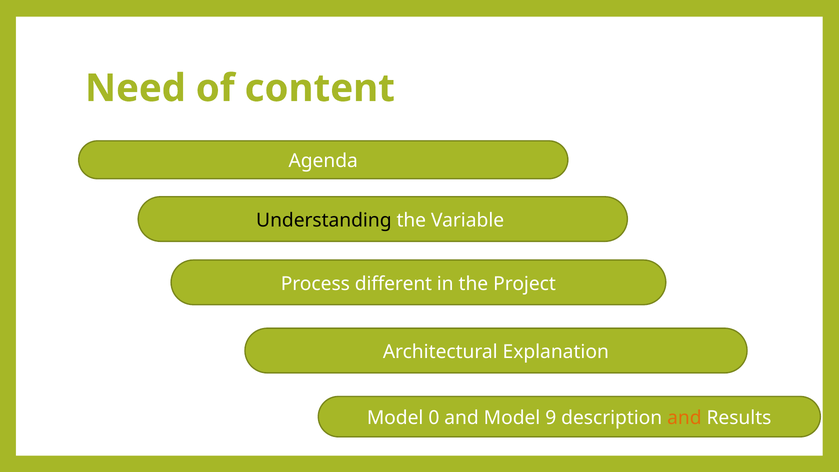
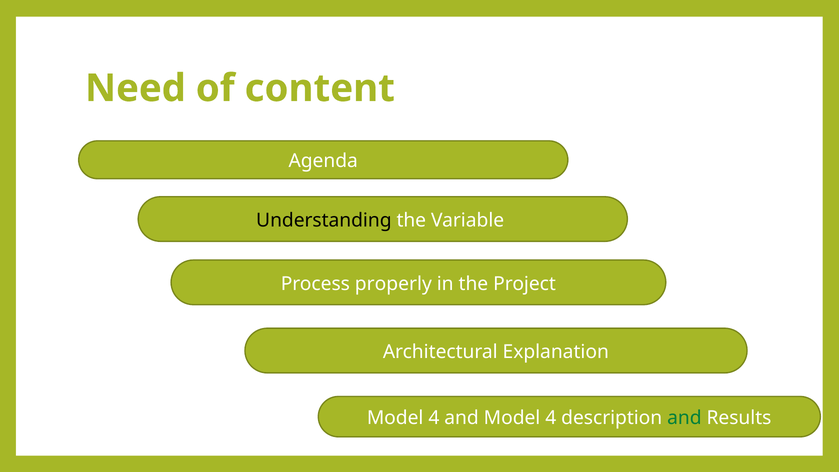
different: different -> properly (393, 284)
0: 0 -> 4 (434, 418)
and Model 9: 9 -> 4 (551, 418)
and colour: orange -> green (684, 418)
